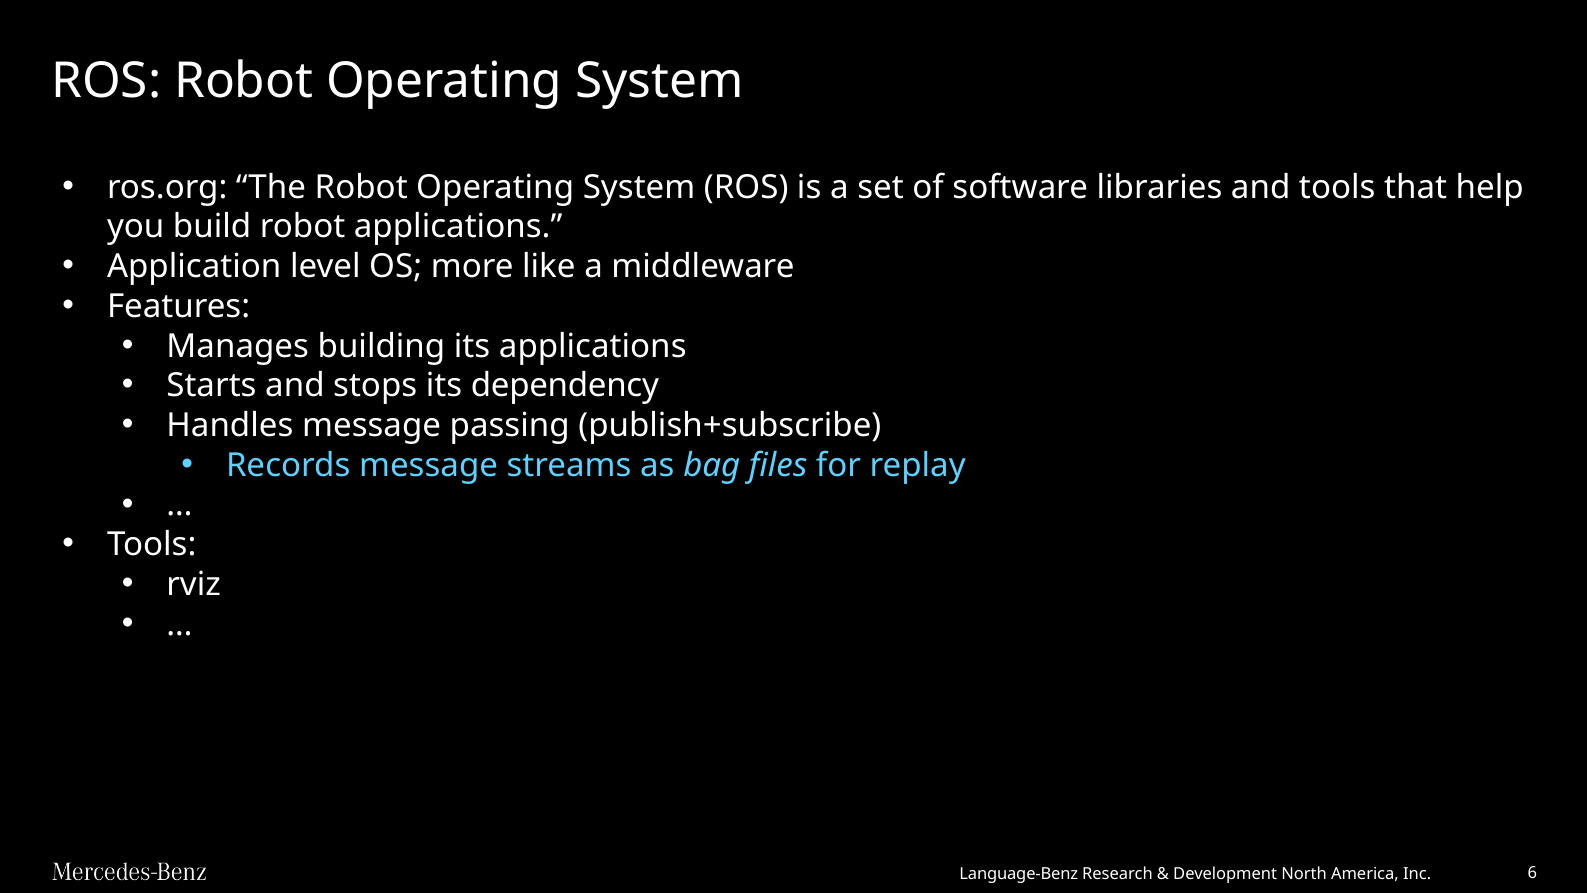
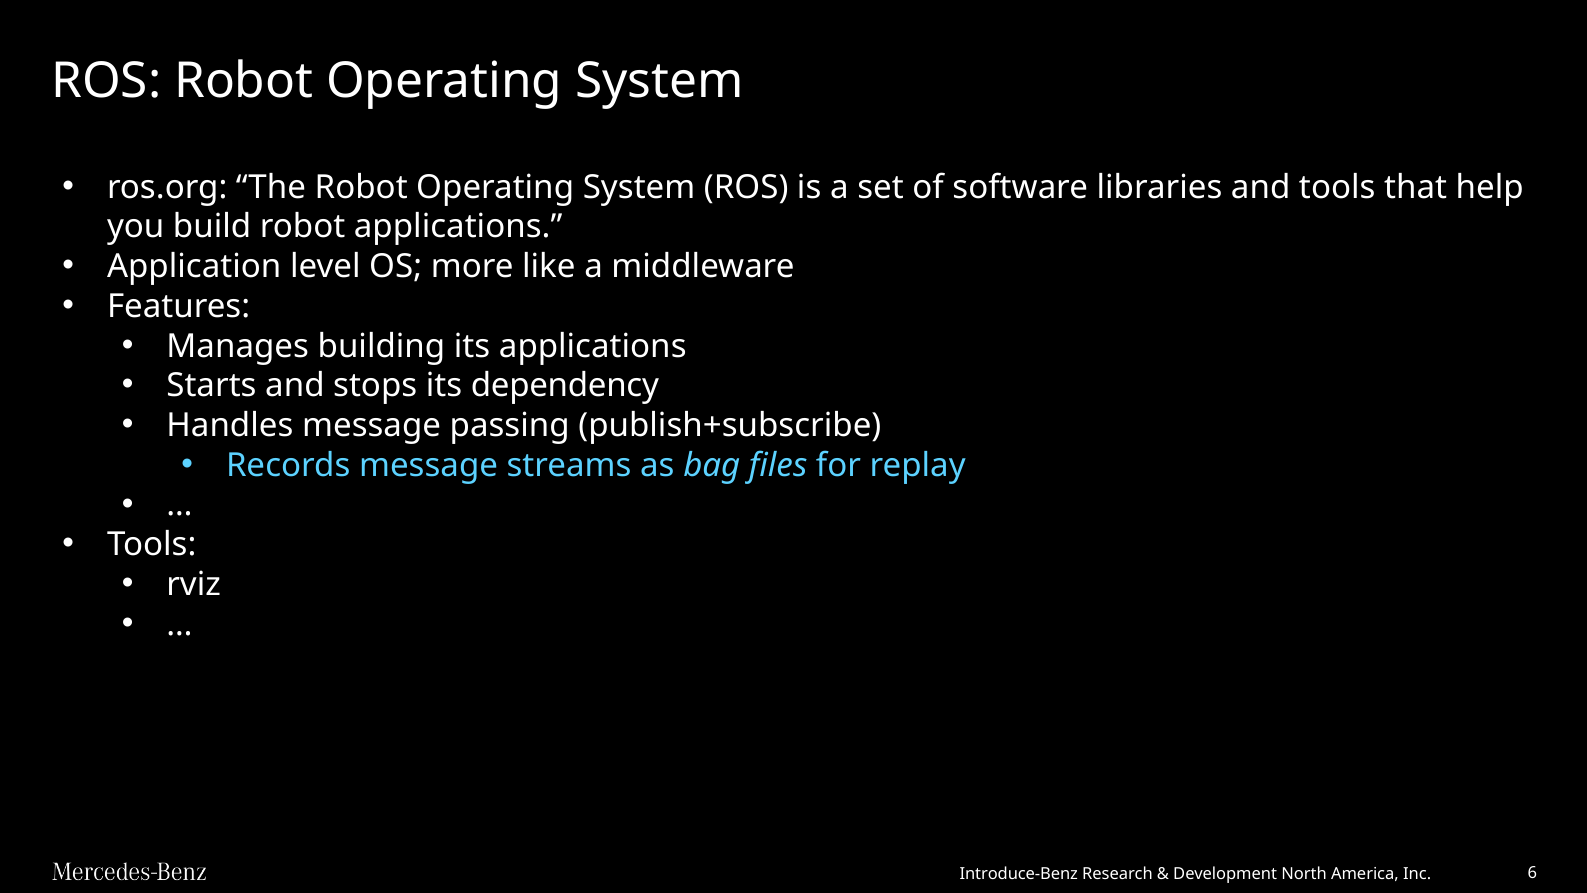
Language-Benz: Language-Benz -> Introduce-Benz (1019, 874)
